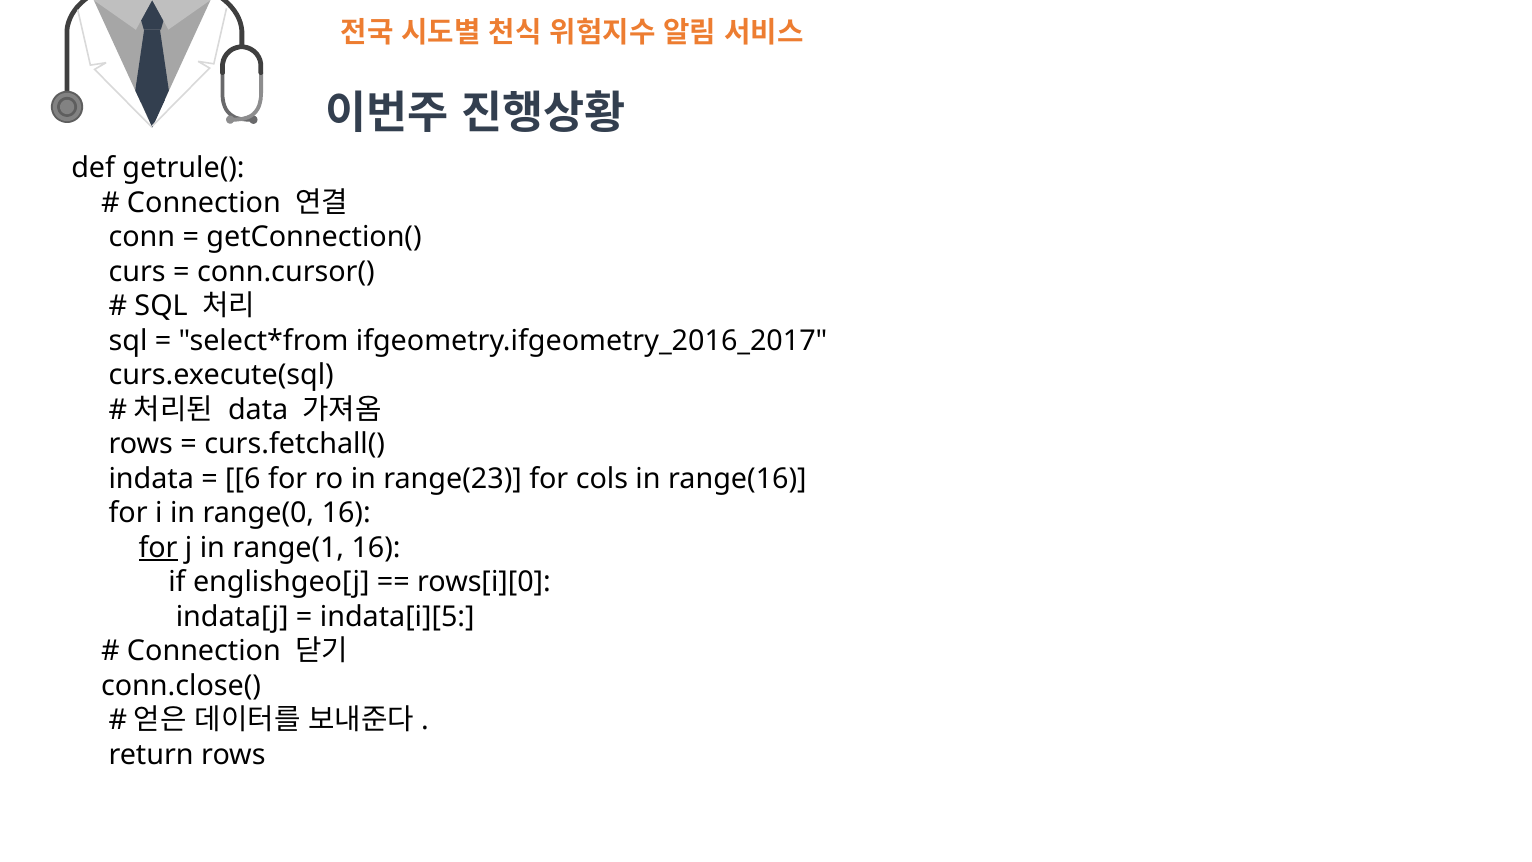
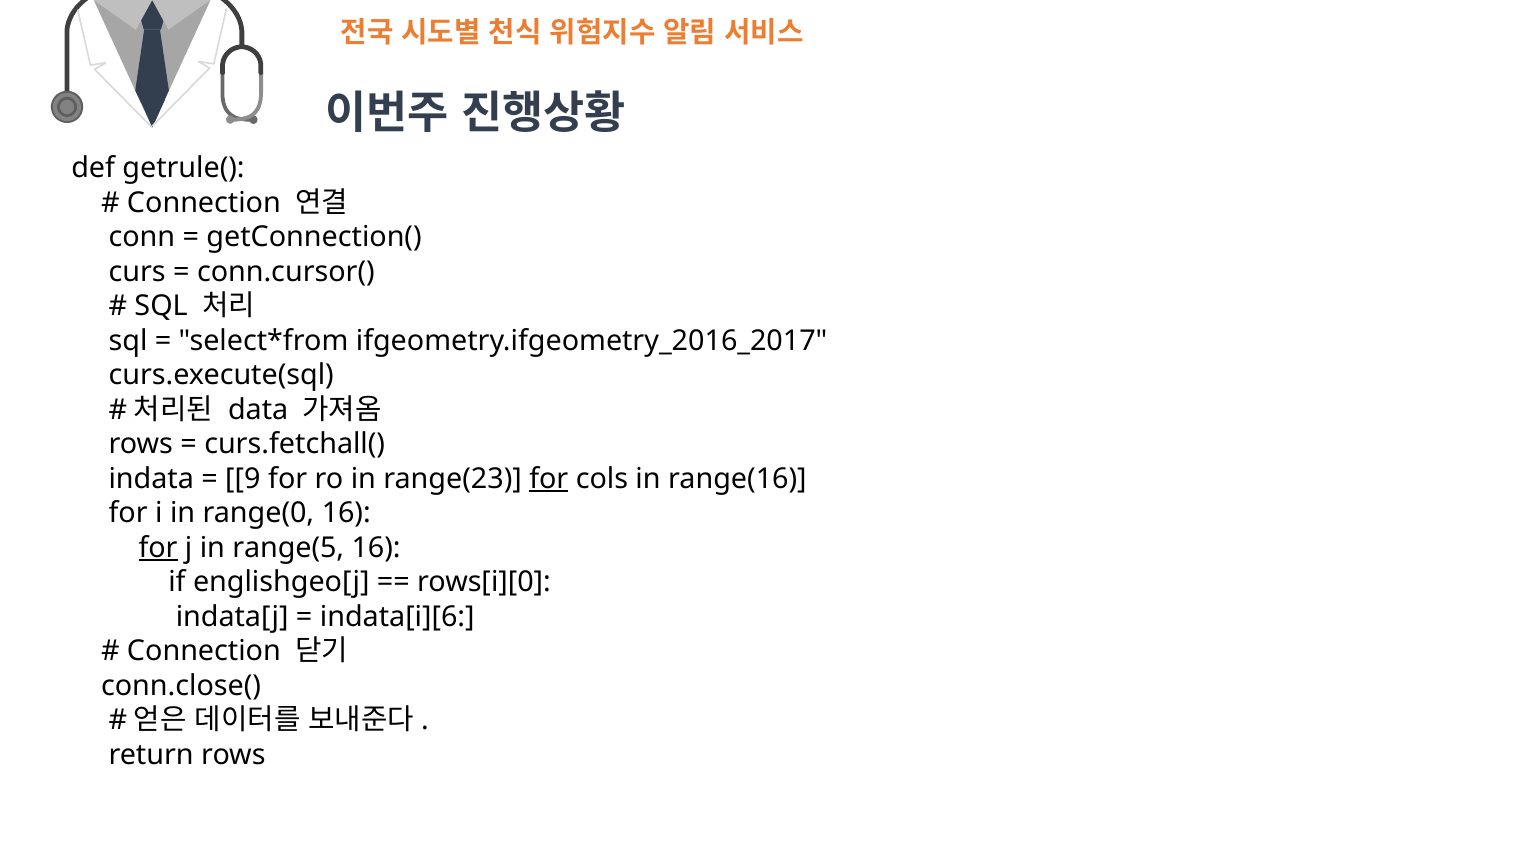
6: 6 -> 9 (243, 479)
for underline: none -> present (549, 479)
range(1: range(1 -> range(5 (288, 548)
indata[i][5: indata[i][5 -> indata[i][6 (397, 617)
